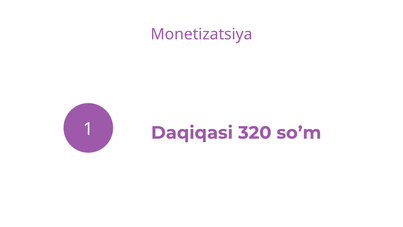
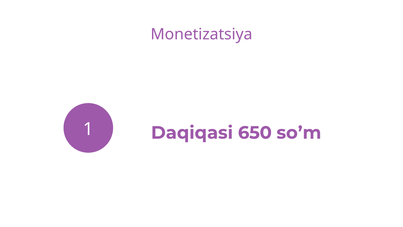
320: 320 -> 650 (255, 133)
